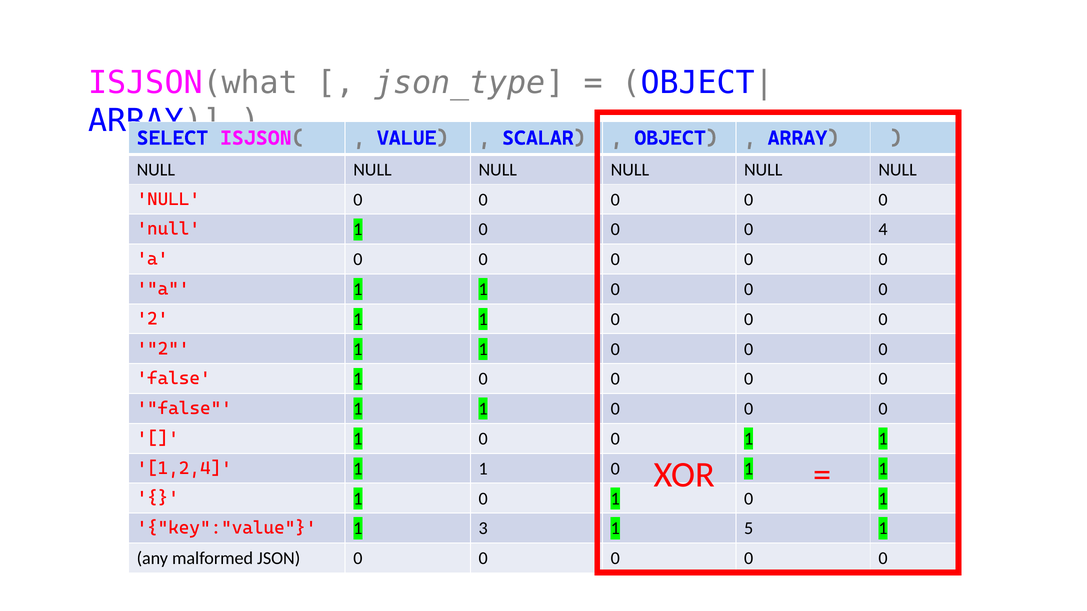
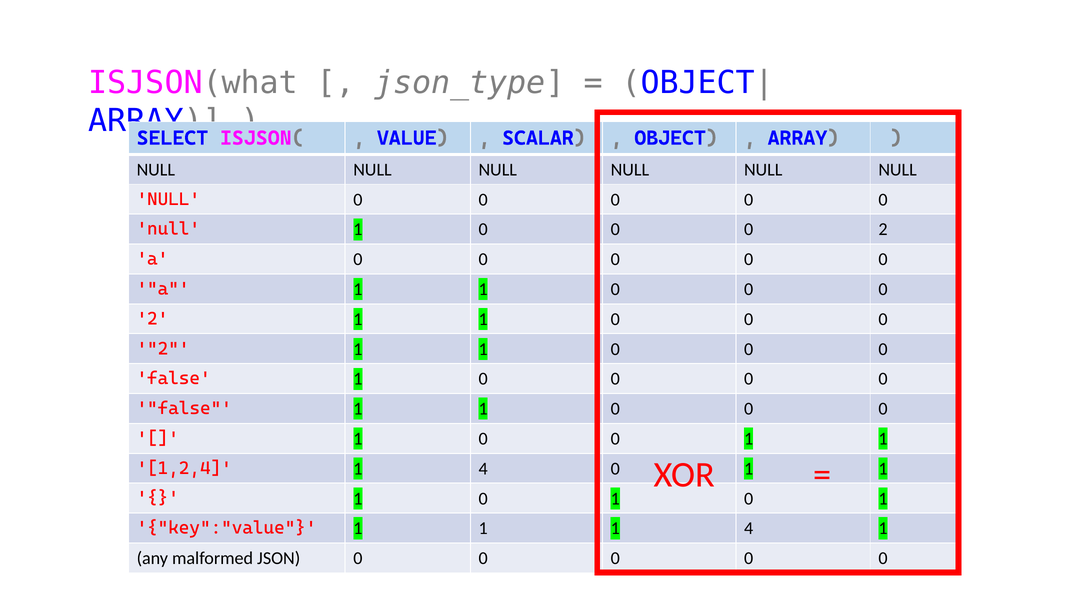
4: 4 -> 2 (883, 230)
1,2,4 1 1: 1 -> 4 (483, 469)
key":"value 1 3: 3 -> 1 (483, 529)
5: 5 -> 4 (749, 529)
